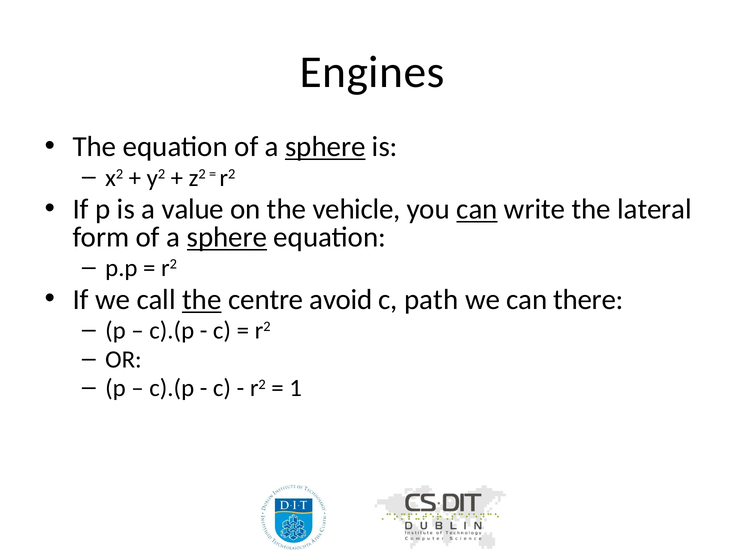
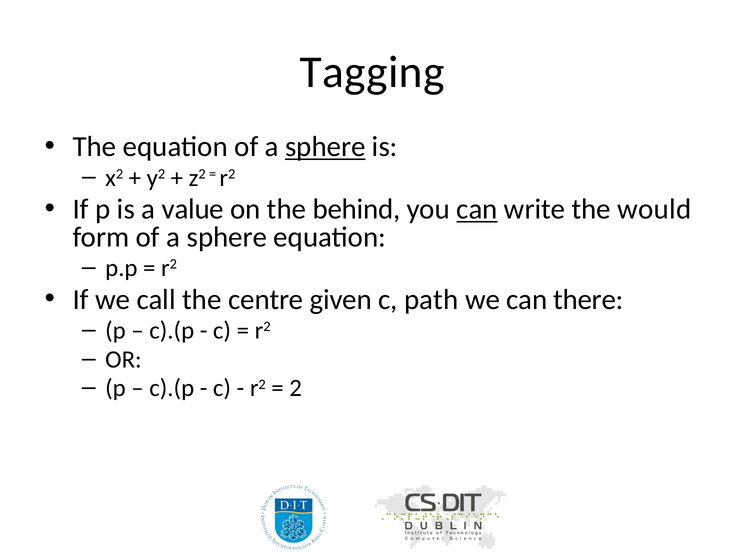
Engines: Engines -> Tagging (372, 72)
vehicle: vehicle -> behind (357, 209)
lateral: lateral -> would (654, 209)
sphere underline: present -> none (227, 237)
the underline: present -> none (202, 300)
avoid: avoid -> given (341, 300)
1: 1 -> 2 (296, 388)
